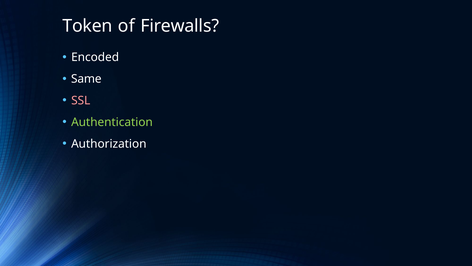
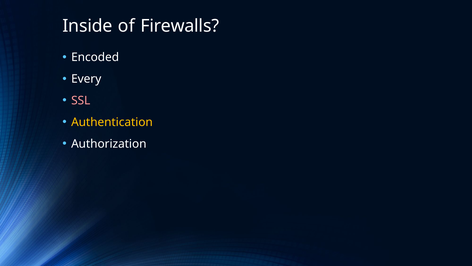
Token: Token -> Inside (87, 26)
Same: Same -> Every (86, 79)
Authentication colour: light green -> yellow (112, 122)
